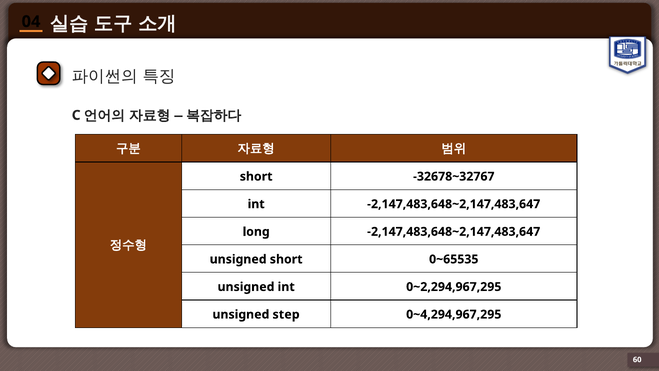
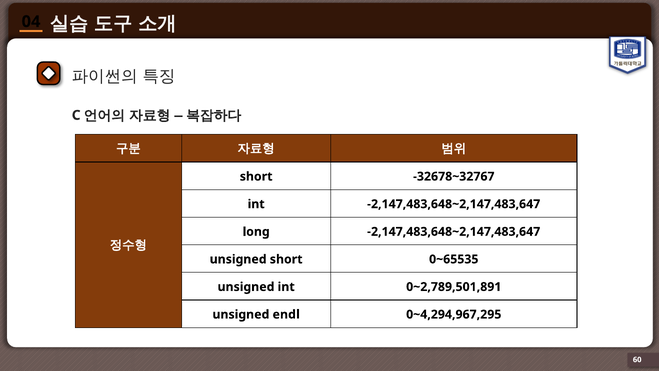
0~2,294,967,295: 0~2,294,967,295 -> 0~2,789,501,891 (454, 287)
step: step -> endl (286, 314)
